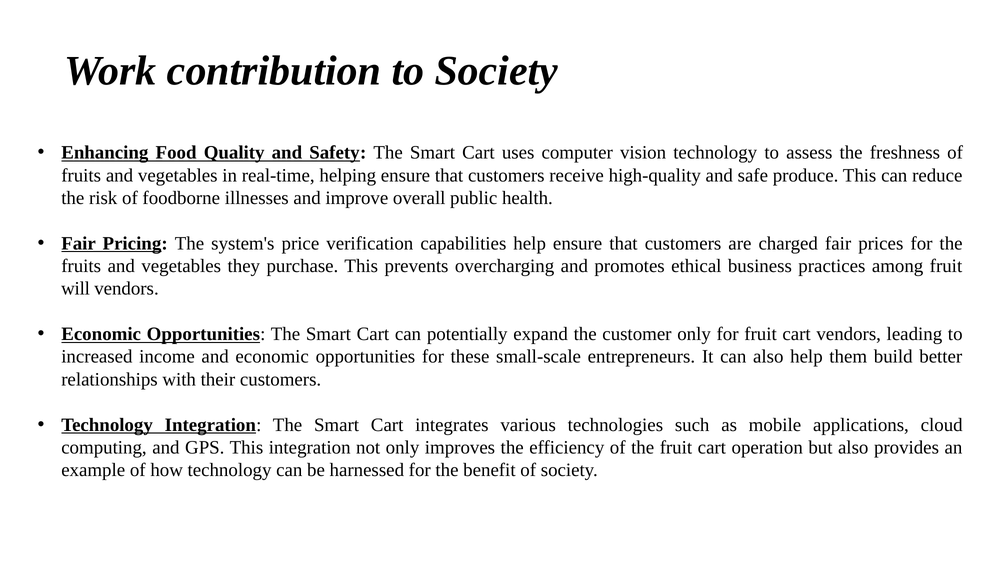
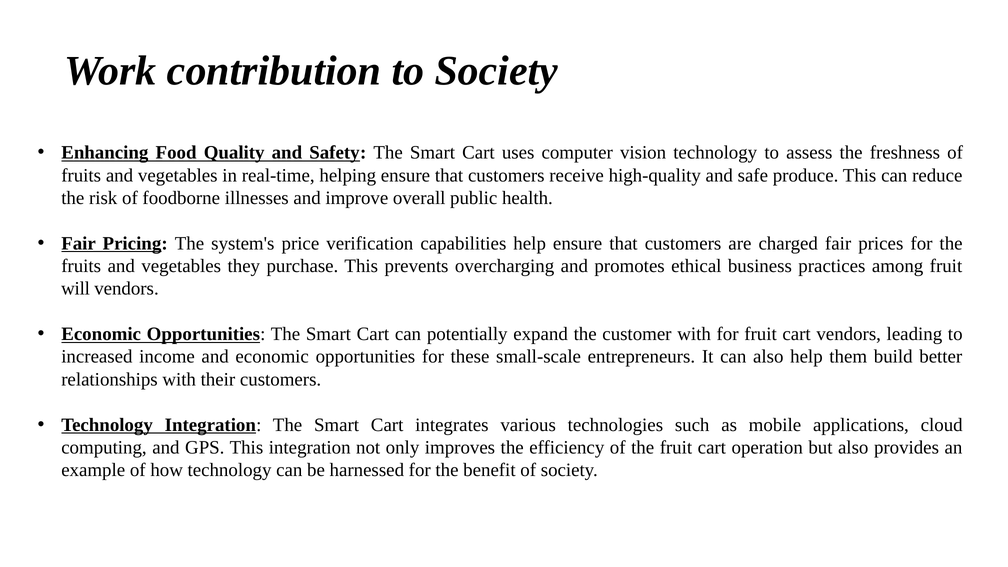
customer only: only -> with (694, 334)
